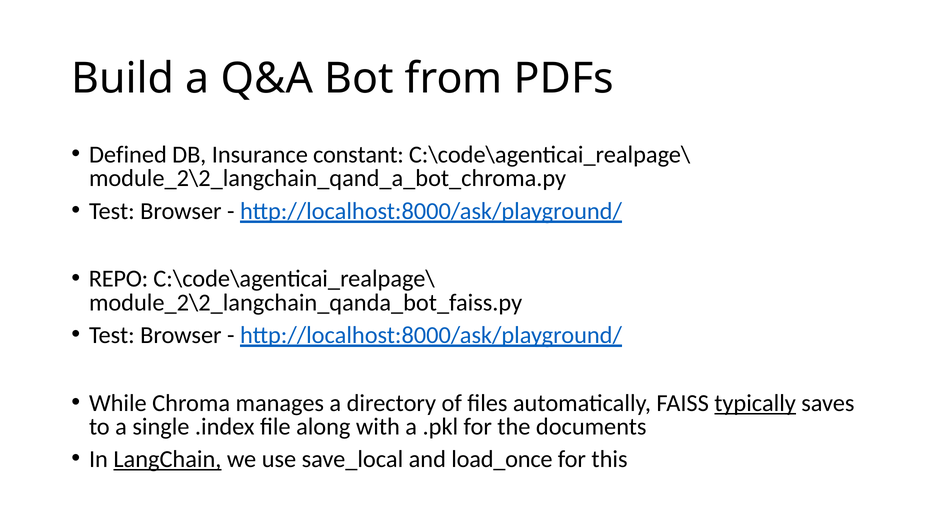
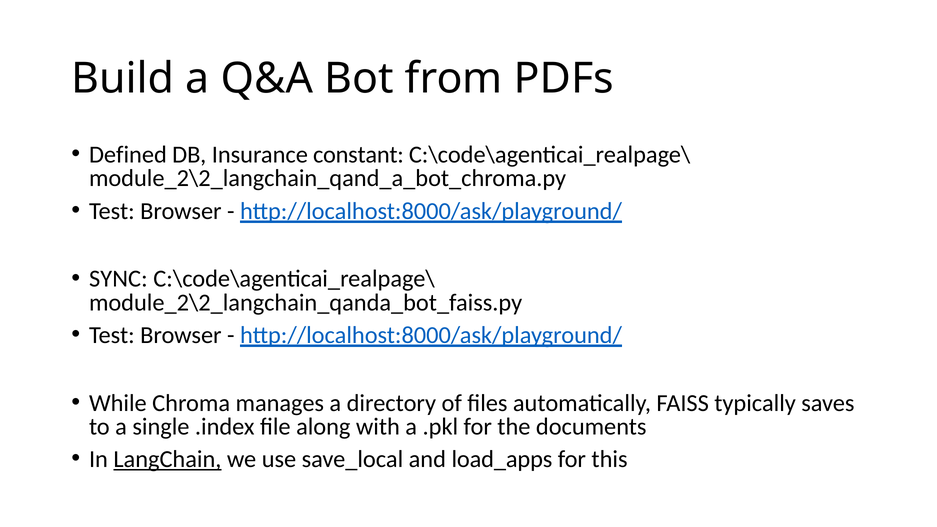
REPO: REPO -> SYNC (118, 279)
typically underline: present -> none (755, 403)
load_once: load_once -> load_apps (502, 459)
